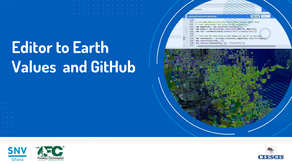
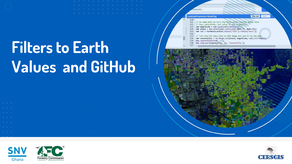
Editor: Editor -> Filters (32, 48)
